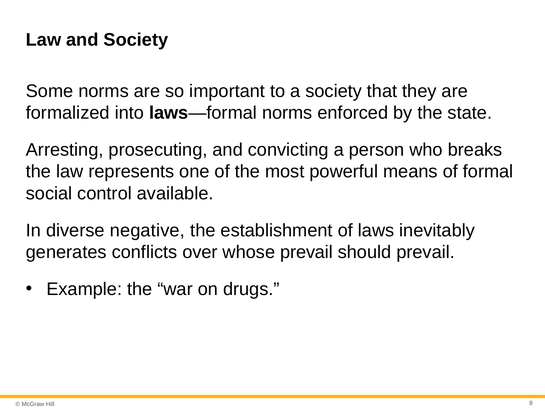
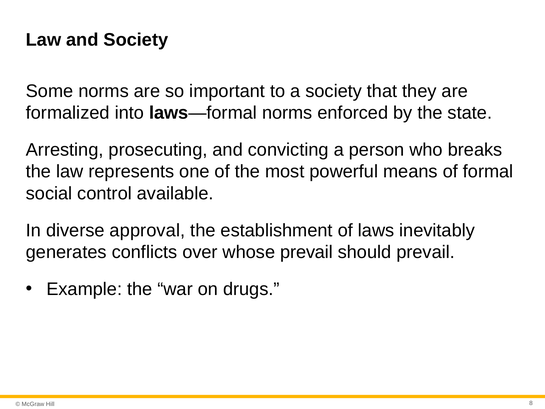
negative: negative -> approval (147, 230)
